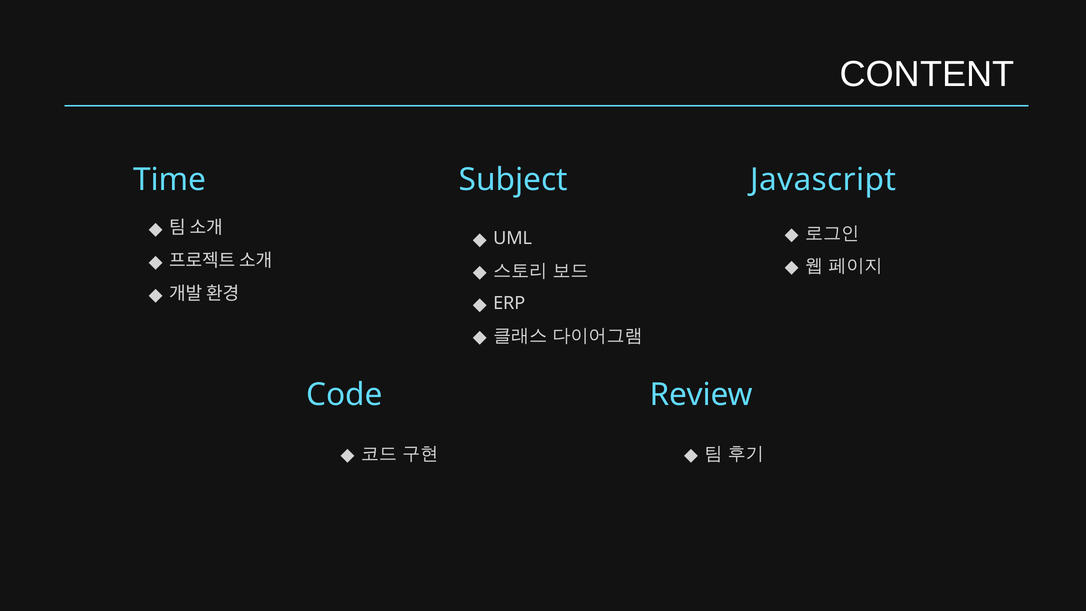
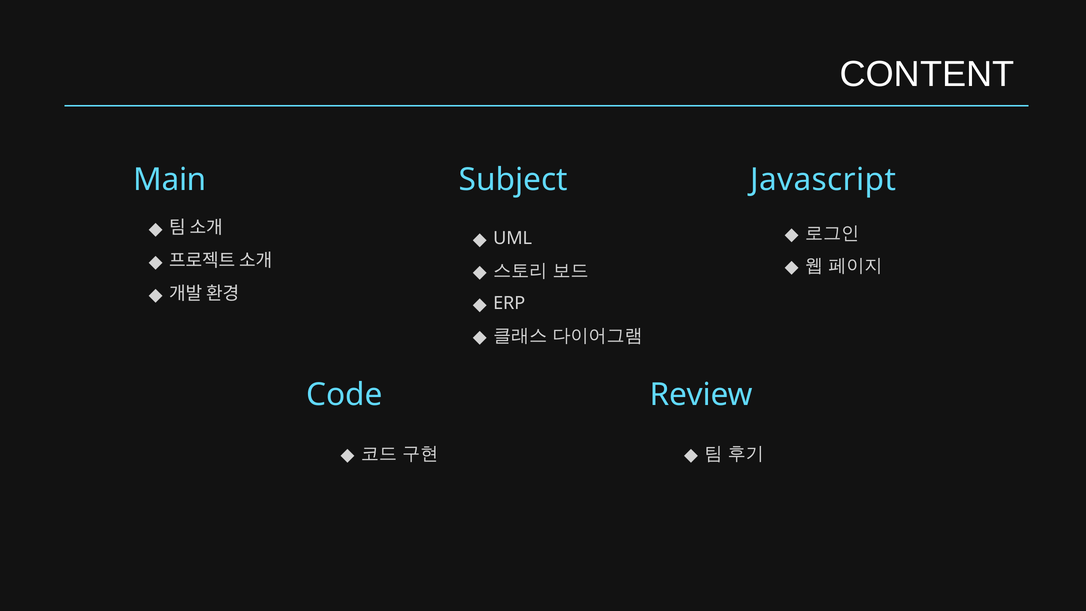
Time: Time -> Main (170, 180)
